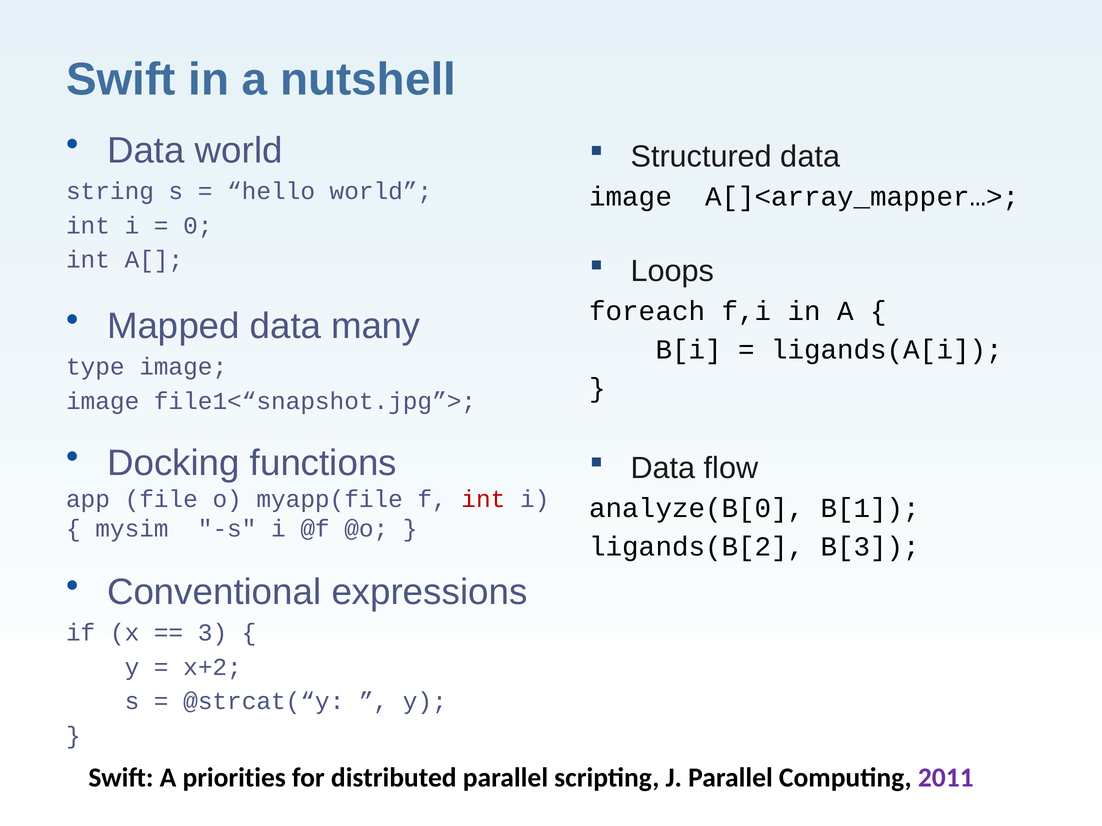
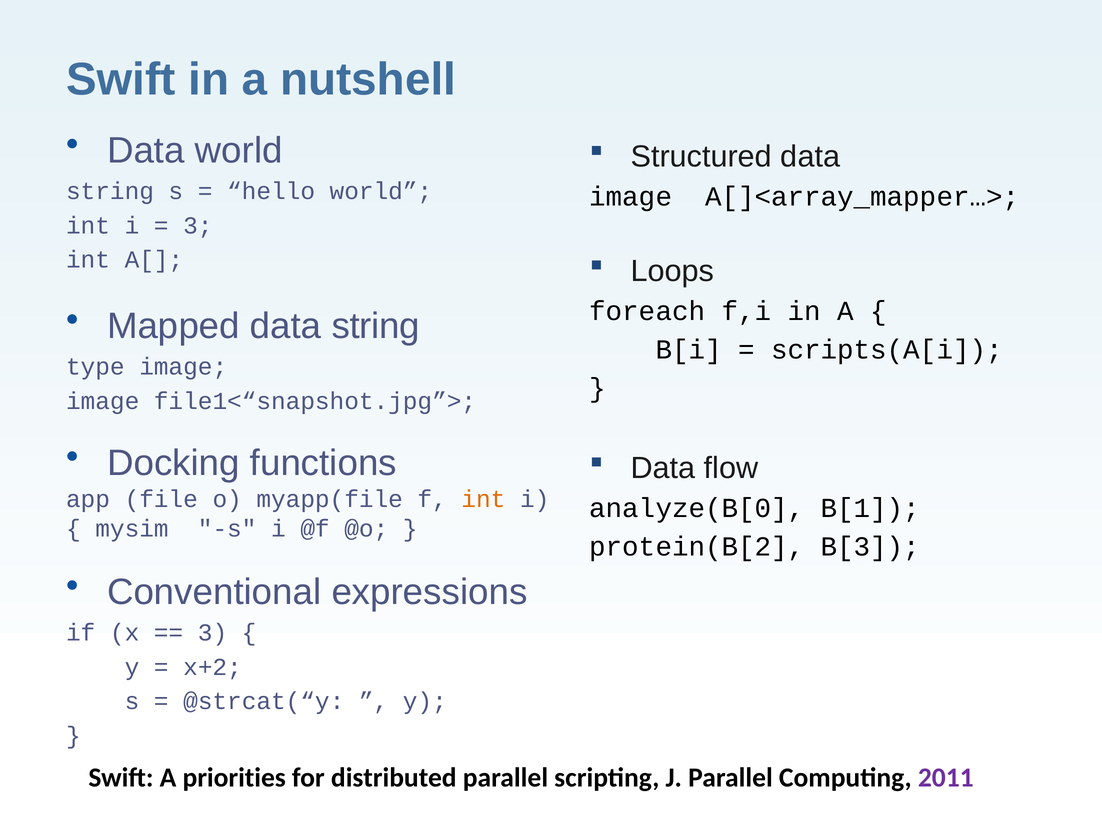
0: 0 -> 3 (198, 226)
data many: many -> string (376, 326)
ligands(A[i: ligands(A[i -> scripts(A[i (887, 350)
int colour: red -> orange (483, 499)
ligands(B[2: ligands(B[2 -> protein(B[2 (697, 547)
